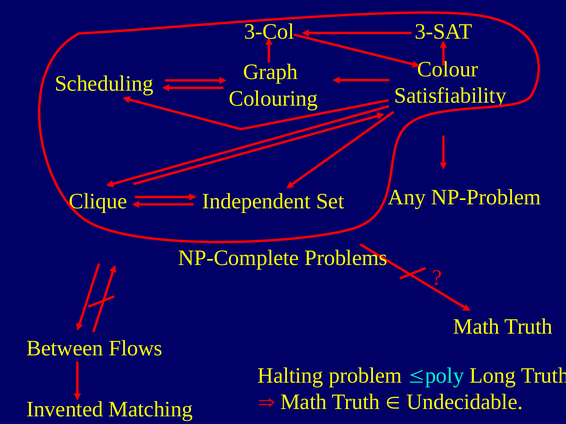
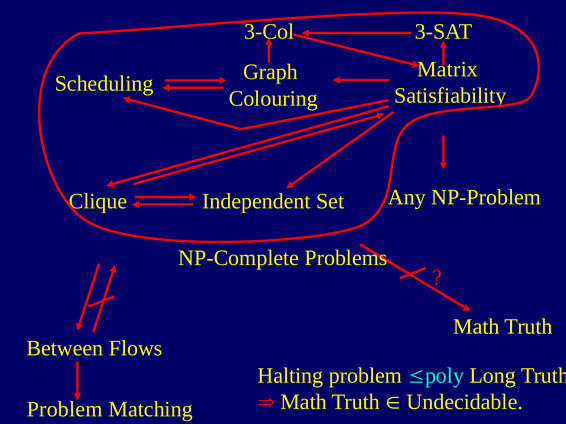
Colour: Colour -> Matrix (448, 69)
Invented: Invented -> Problem (65, 410)
